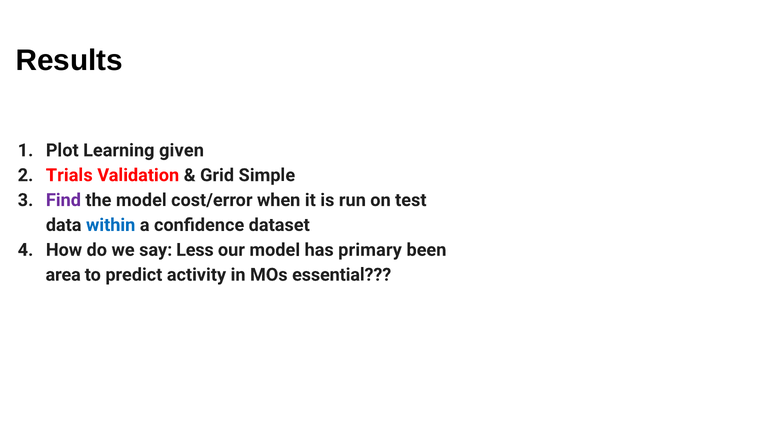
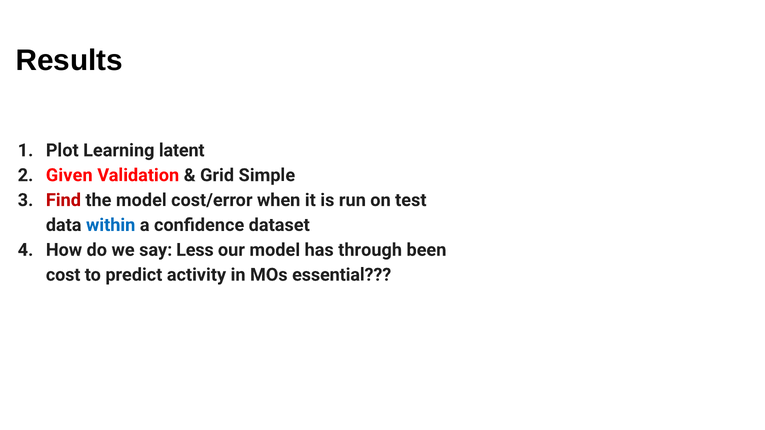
given: given -> latent (182, 150)
Trials: Trials -> Given (69, 175)
Find colour: purple -> red (63, 200)
primary: primary -> through (370, 250)
area: area -> cost (63, 275)
